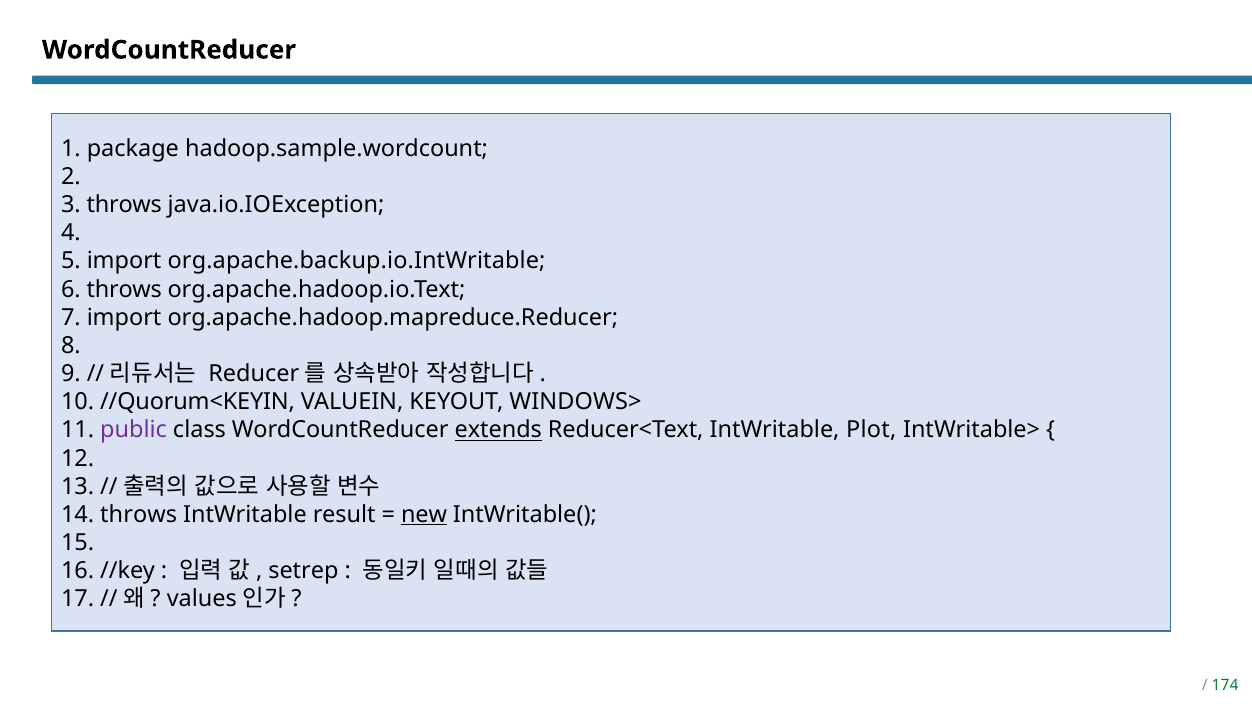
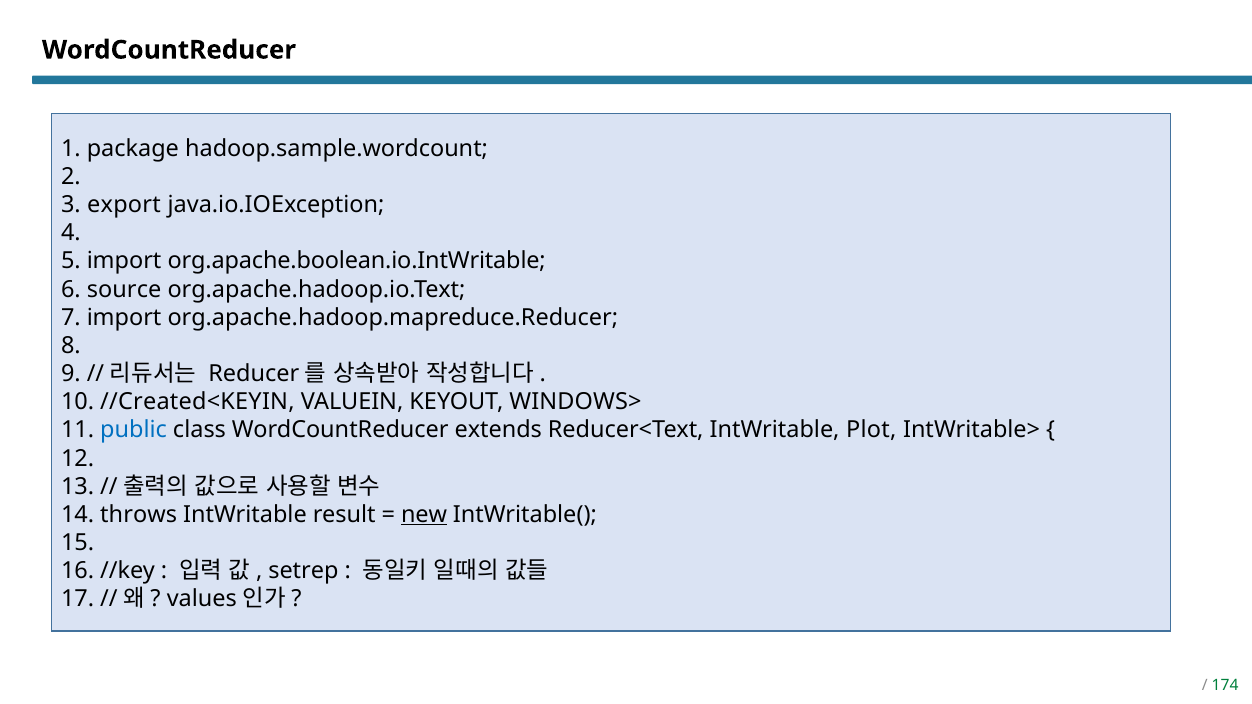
3 throws: throws -> export (124, 205)
org.apache.backup.io.IntWritable: org.apache.backup.io.IntWritable -> org.apache.boolean.io.IntWritable (357, 261)
6 throws: throws -> source (124, 289)
//Quorum<KEYIN: //Quorum<KEYIN -> //Created<KEYIN (197, 402)
public colour: purple -> blue (134, 430)
extends underline: present -> none (498, 430)
